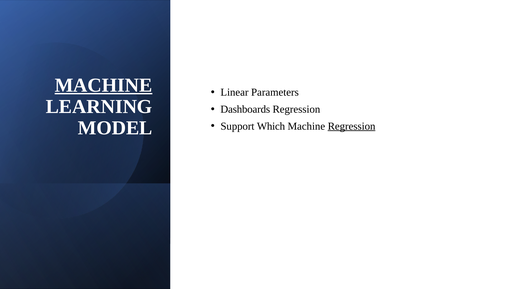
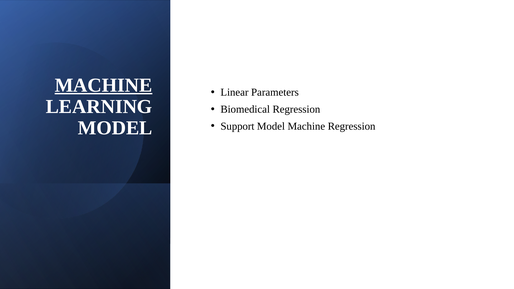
Dashboards: Dashboards -> Biomedical (245, 109)
Support Which: Which -> Model (271, 126)
Regression underline: present -> none (352, 126)
